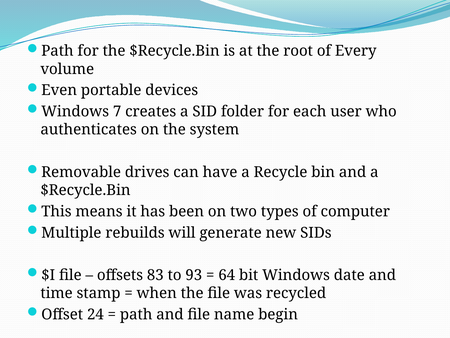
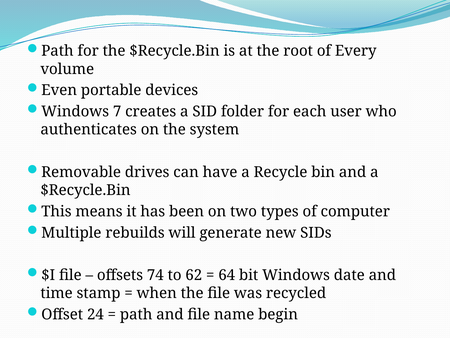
83: 83 -> 74 (155, 275)
93: 93 -> 62 (194, 275)
